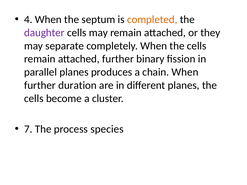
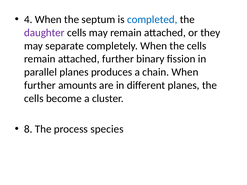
completed colour: orange -> blue (152, 20)
duration: duration -> amounts (78, 85)
7: 7 -> 8 (28, 129)
